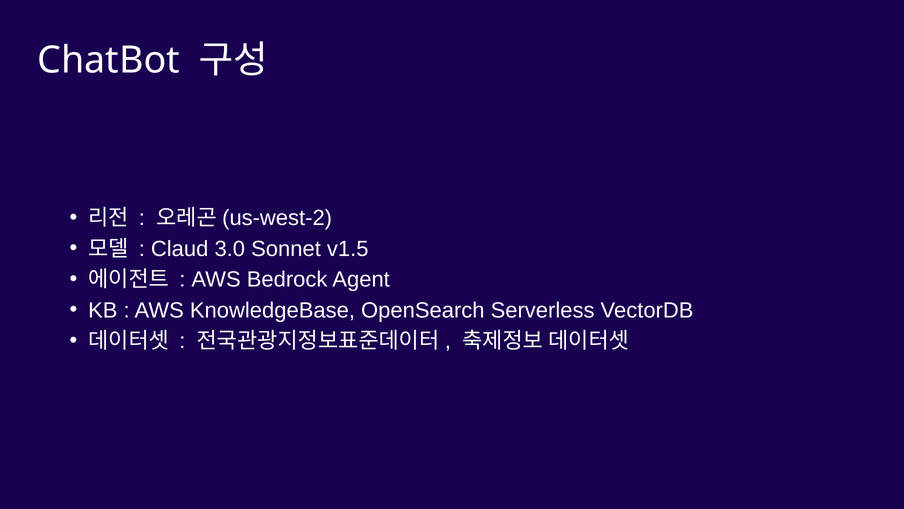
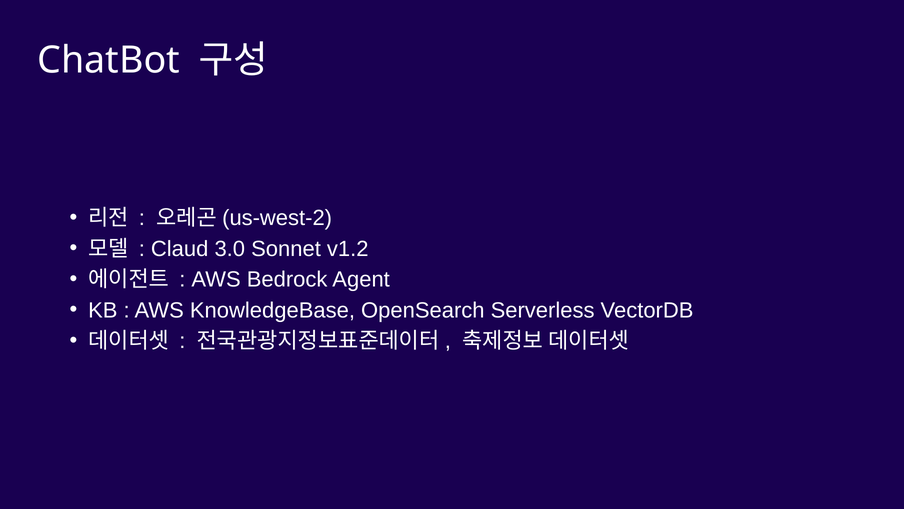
v1.5: v1.5 -> v1.2 (348, 249)
